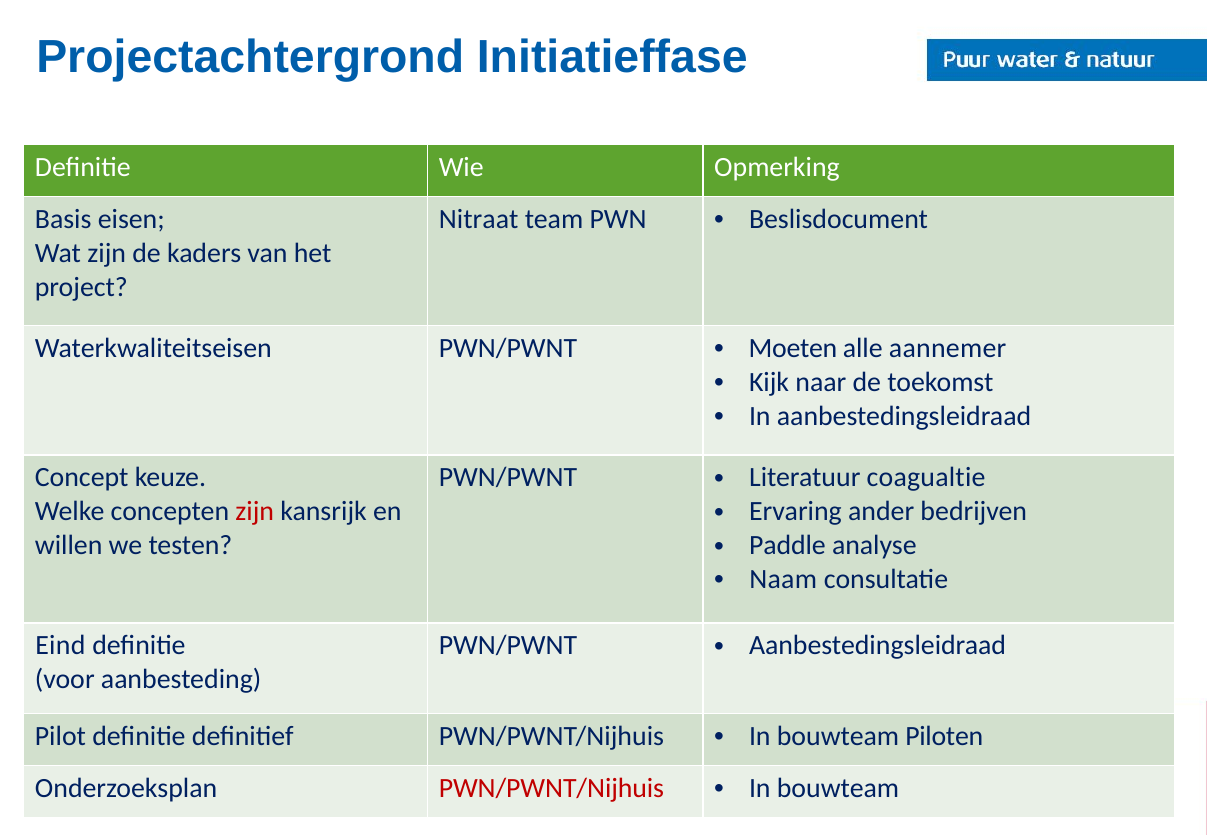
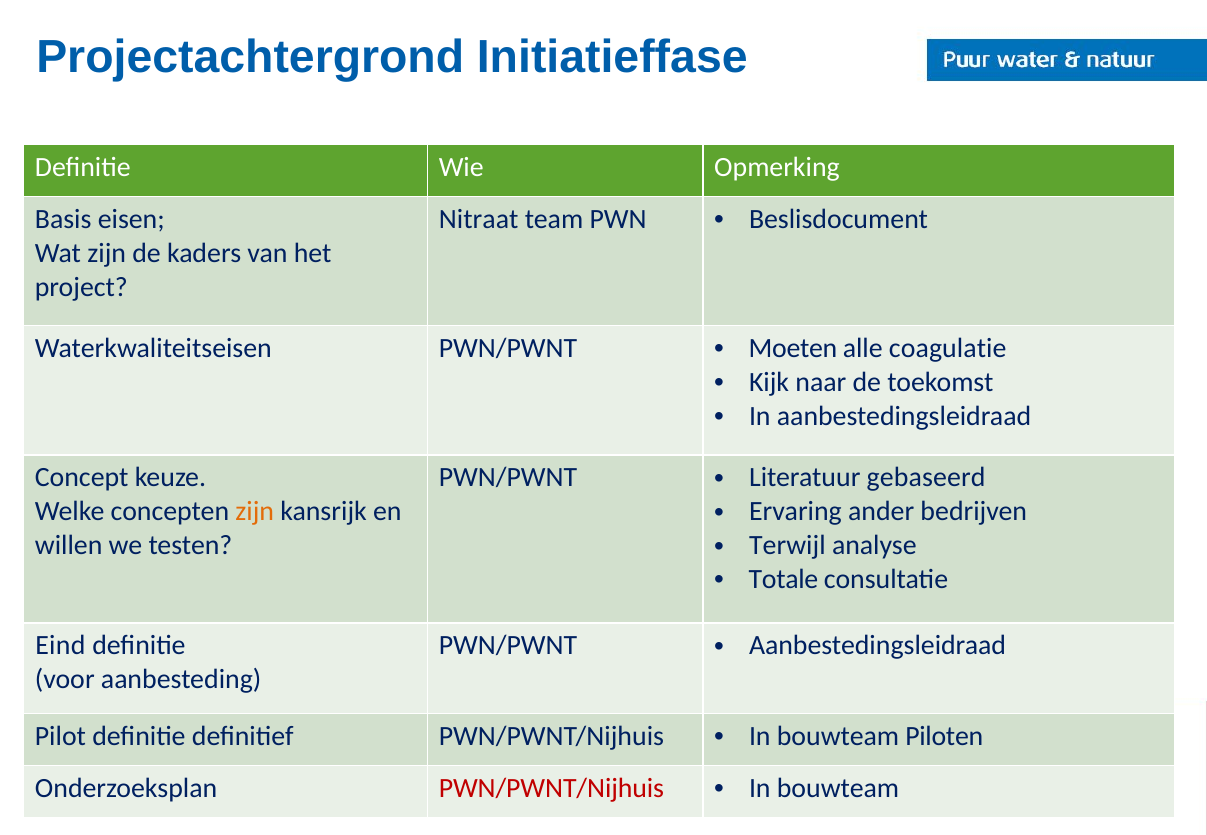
aannemer: aannemer -> coagulatie (948, 349)
coagualtie: coagualtie -> gebaseerd (926, 478)
zijn colour: red -> orange (255, 512)
Paddle: Paddle -> Terwijl (787, 546)
Naam: Naam -> Totale (783, 580)
